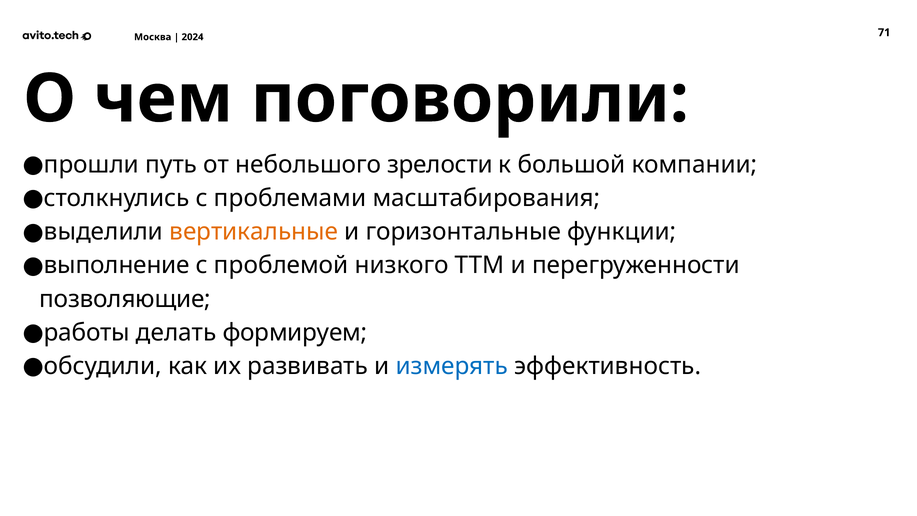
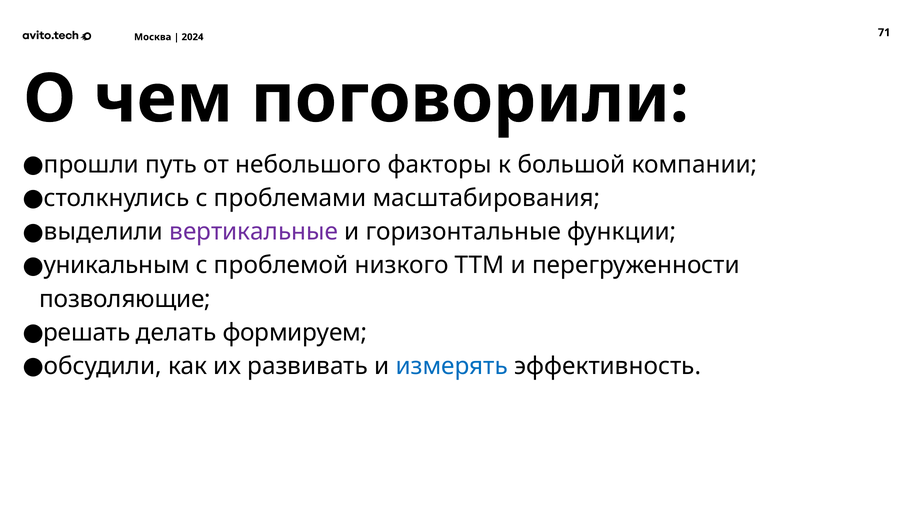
зрелости: зрелости -> факторы (440, 164)
вертикальные colour: orange -> purple (254, 232)
выполнение: выполнение -> уникальным (117, 265)
работы: работы -> решать (87, 333)
